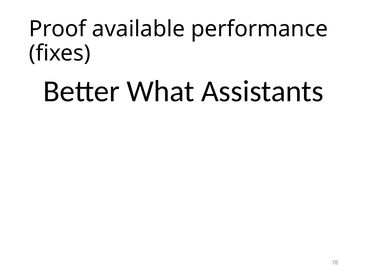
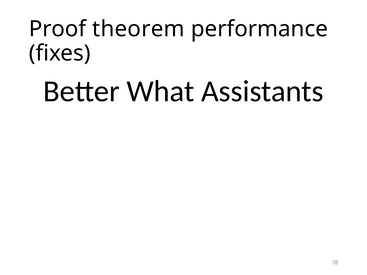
available: available -> theorem (138, 29)
